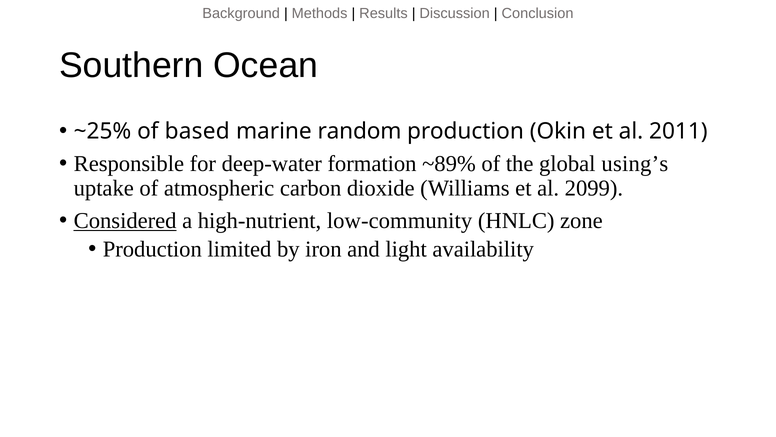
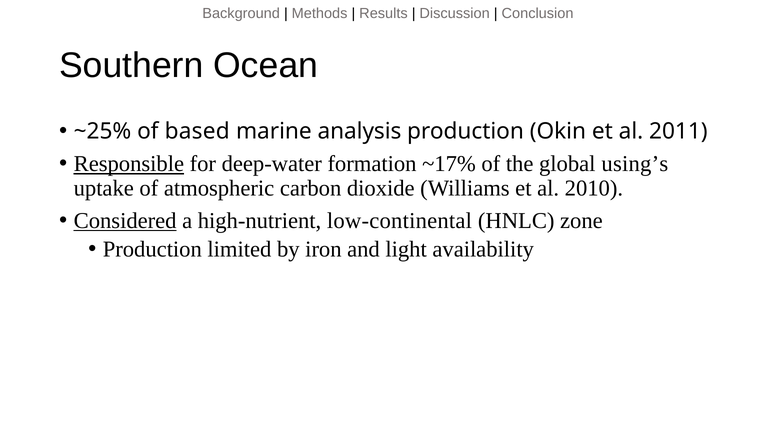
random: random -> analysis (359, 131)
Responsible underline: none -> present (129, 164)
~89%: ~89% -> ~17% (449, 164)
2099: 2099 -> 2010 (594, 188)
low-community: low-community -> low-continental (399, 221)
